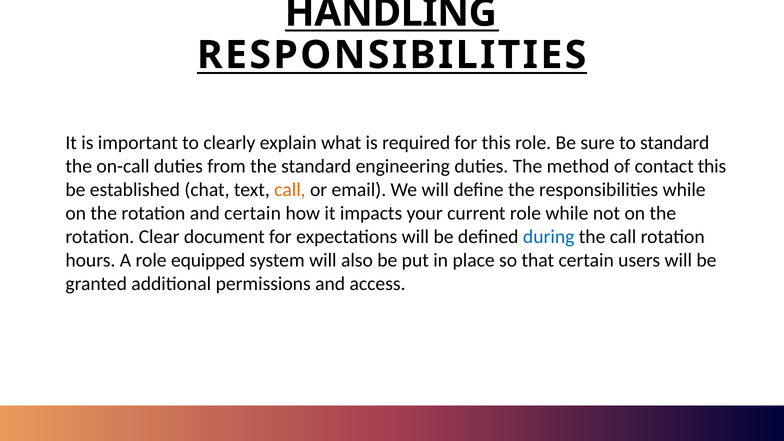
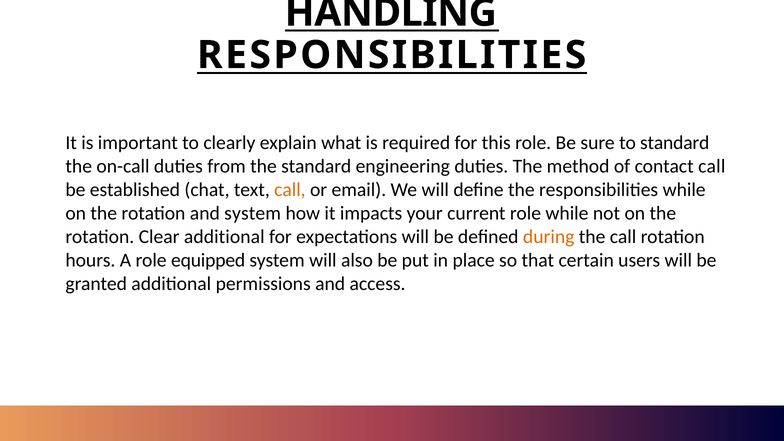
contact this: this -> call (712, 166)
and certain: certain -> system (253, 213)
Clear document: document -> additional (224, 237)
during colour: blue -> orange (549, 237)
